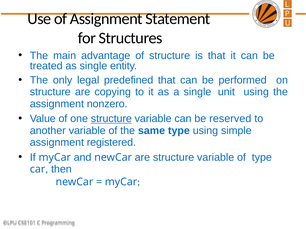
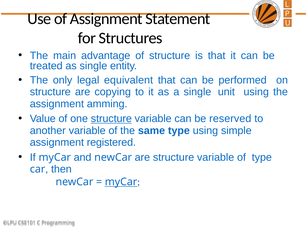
predefined: predefined -> equivalent (129, 80)
nonzero: nonzero -> amming (107, 104)
myCar underline: none -> present (121, 182)
